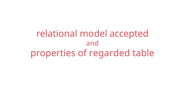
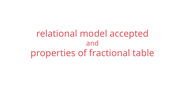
regarded: regarded -> fractional (110, 53)
